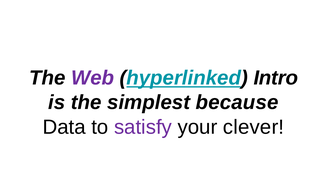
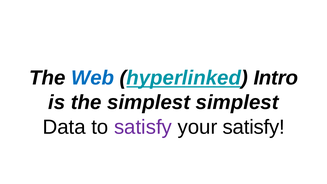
Web colour: purple -> blue (93, 78)
simplest because: because -> simplest (237, 102)
your clever: clever -> satisfy (254, 127)
